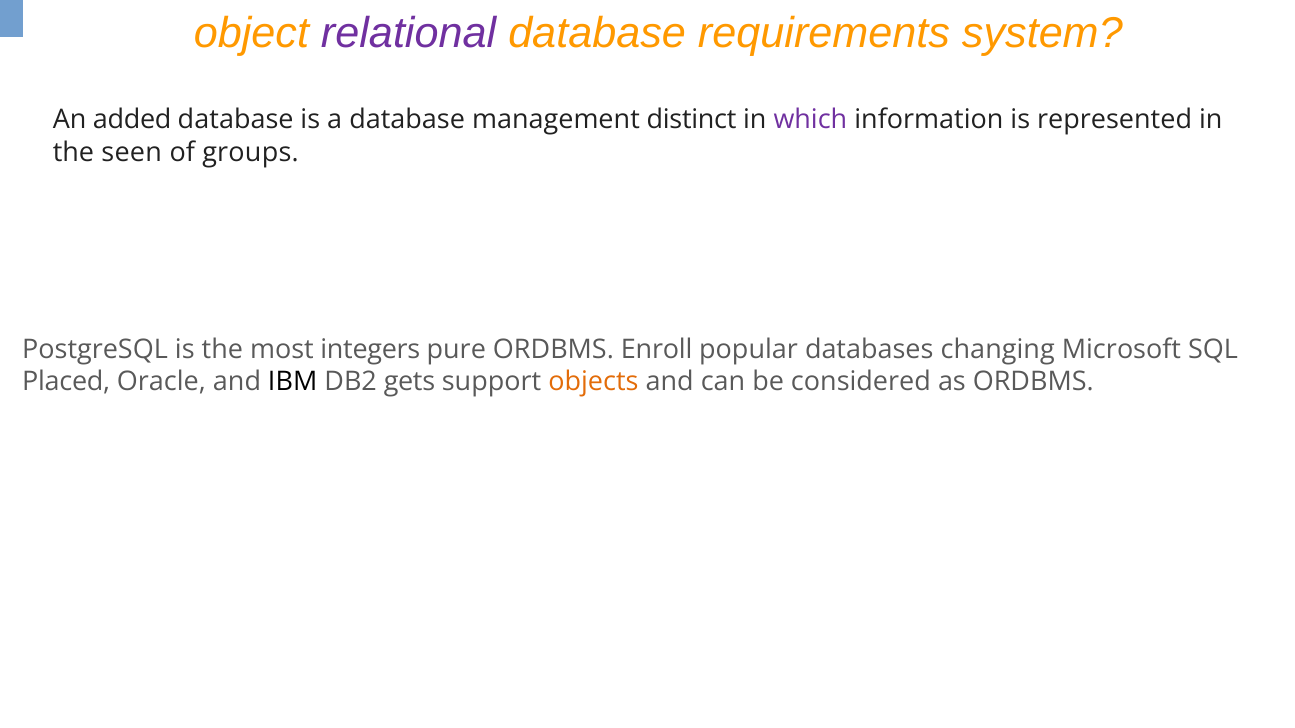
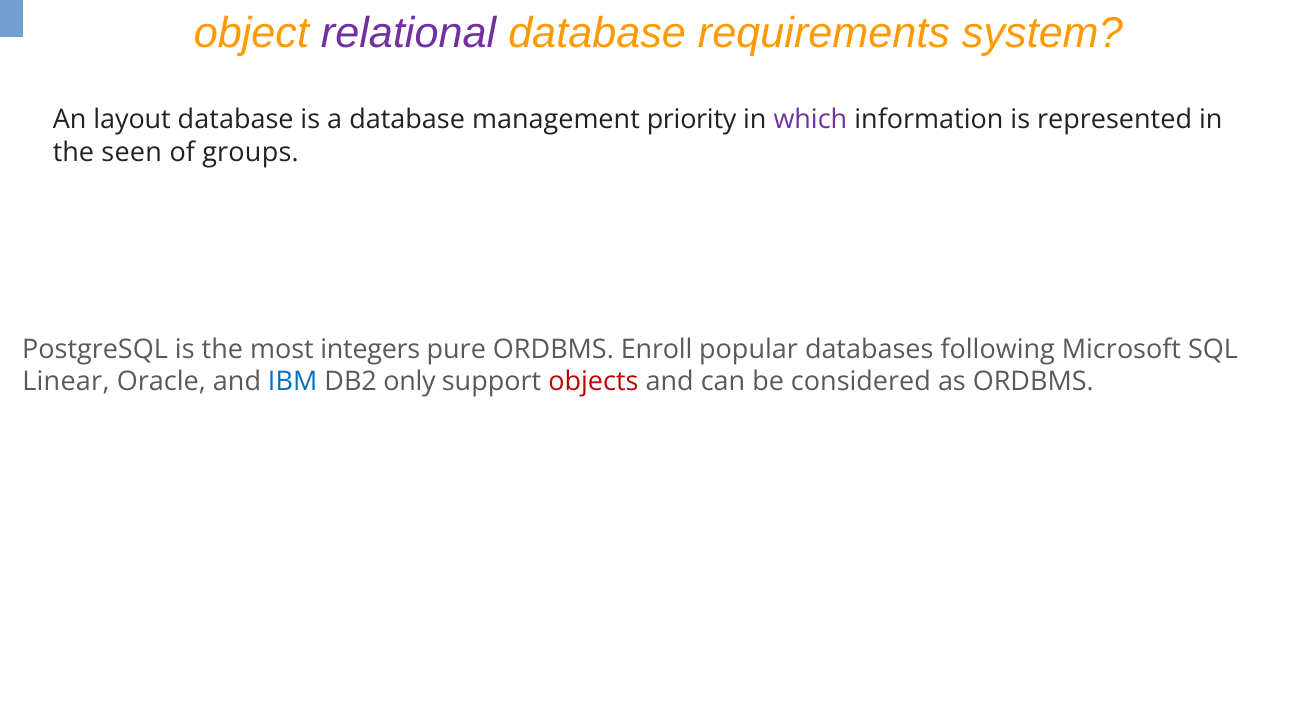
added: added -> layout (132, 120)
distinct: distinct -> priority (692, 120)
changing: changing -> following (998, 349)
Placed: Placed -> Linear (66, 382)
IBM colour: black -> blue (293, 382)
gets: gets -> only (409, 382)
objects colour: orange -> red (593, 382)
